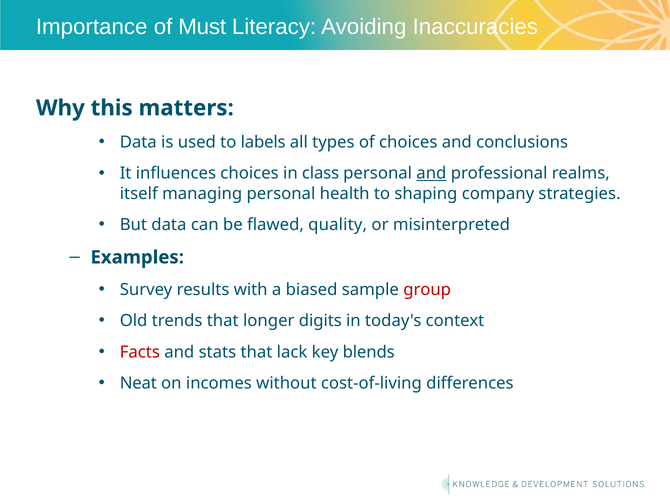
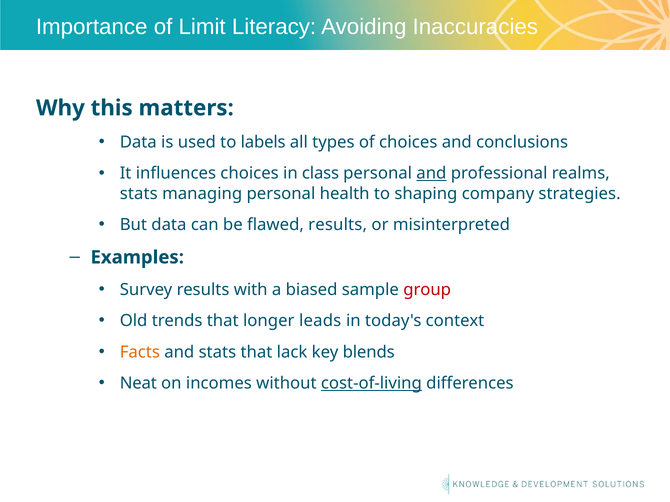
Must: Must -> Limit (202, 27)
itself: itself -> stats (139, 194)
flawed quality: quality -> results (338, 225)
digits: digits -> leads (320, 321)
Facts colour: red -> orange (140, 352)
cost-of-living underline: none -> present (371, 384)
